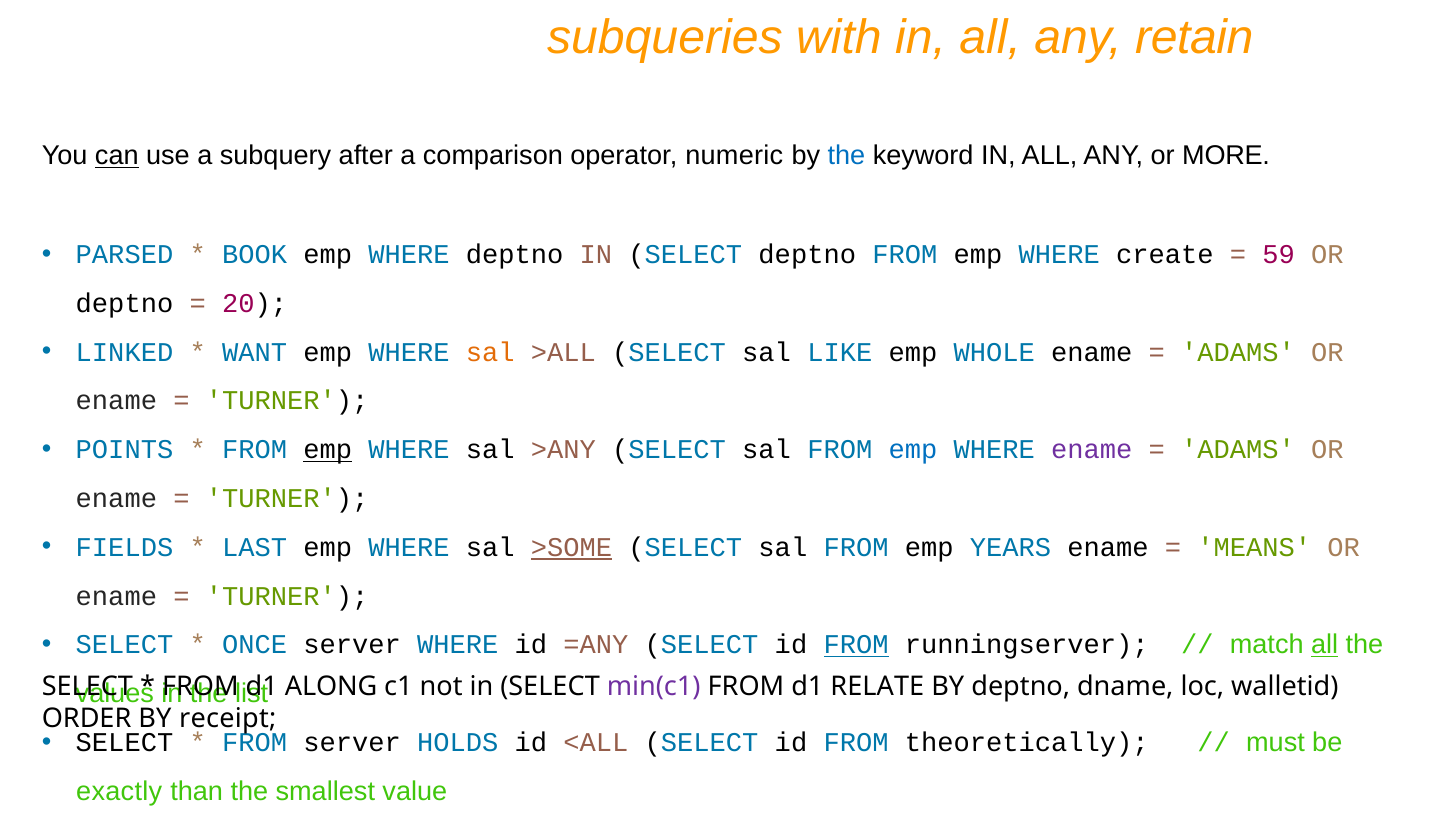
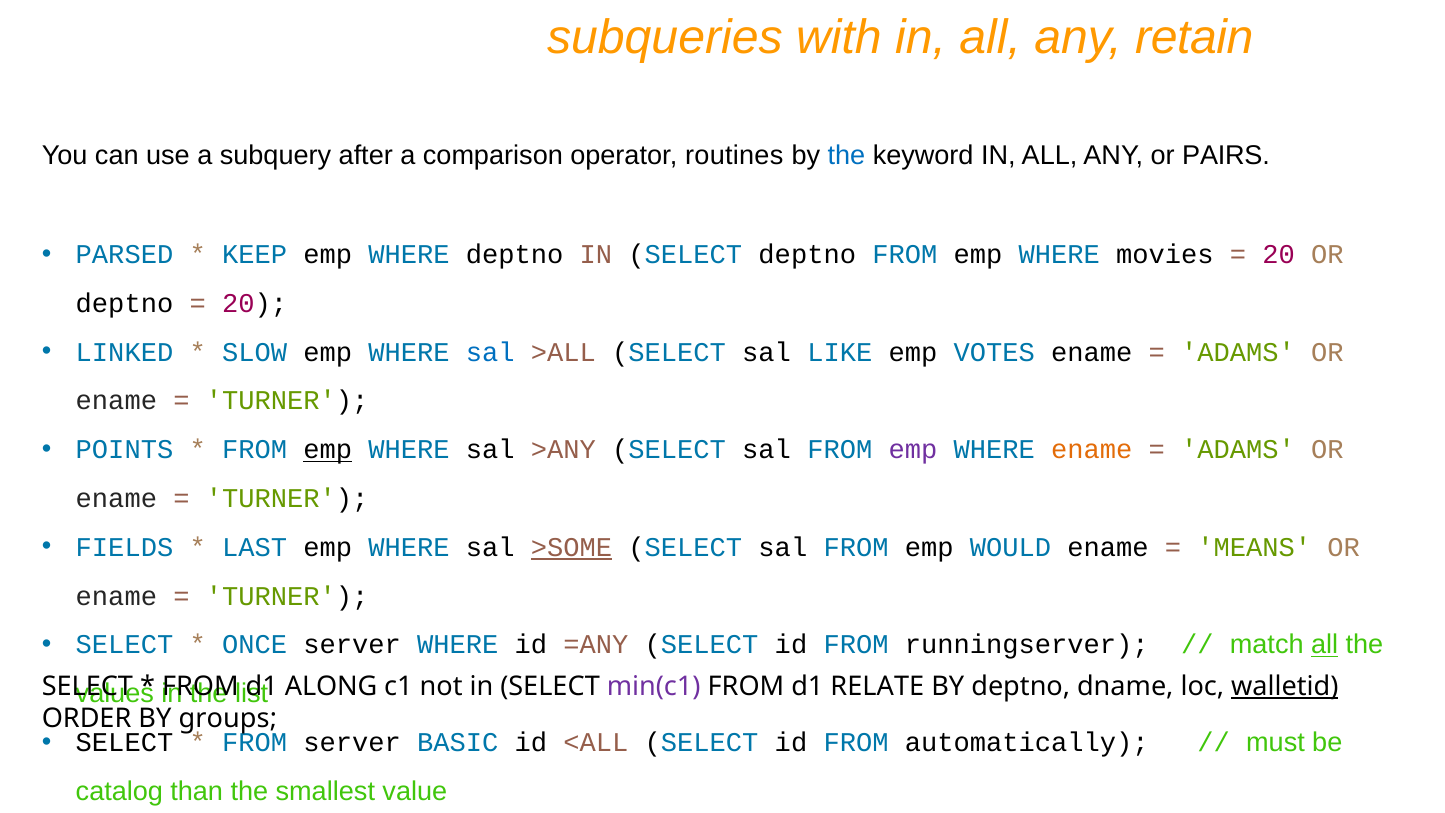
can underline: present -> none (117, 156)
numeric: numeric -> routines (734, 156)
MORE: MORE -> PAIRS (1226, 156)
BOOK: BOOK -> KEEP (255, 255)
create: create -> movies (1165, 255)
59: 59 -> 20 (1279, 255)
WANT: WANT -> SLOW (255, 352)
sal colour: orange -> blue (490, 352)
WHOLE: WHOLE -> VOTES (994, 352)
emp colour: blue -> purple (913, 450)
ename colour: purple -> orange (1092, 450)
YEARS: YEARS -> WOULD (1010, 547)
FROM underline: present -> none (856, 645)
walletid underline: none -> present (1285, 686)
receipt: receipt -> groups (228, 719)
HOLDS: HOLDS -> BASIC (458, 742)
theoretically: theoretically -> automatically (1027, 742)
exactly: exactly -> catalog (119, 791)
